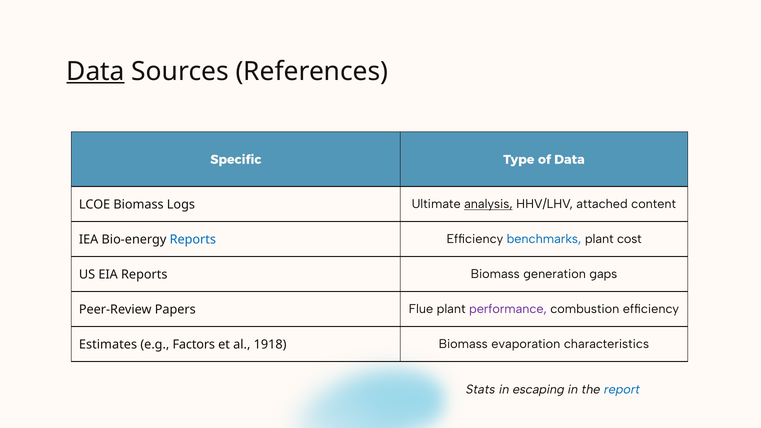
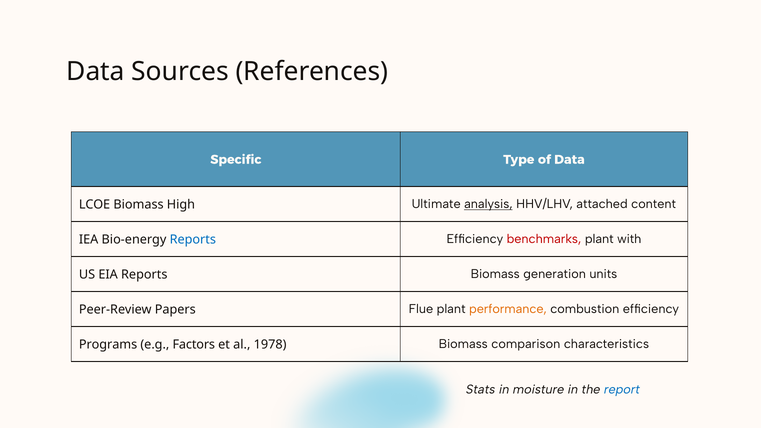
Data underline: present -> none (95, 72)
Logs: Logs -> High (181, 205)
benchmarks colour: blue -> red (544, 239)
cost: cost -> with (629, 239)
gaps: gaps -> units (603, 274)
performance colour: purple -> orange (508, 309)
Estimates: Estimates -> Programs (108, 345)
1918: 1918 -> 1978 (270, 345)
evaporation: evaporation -> comparison (526, 344)
escaping: escaping -> moisture (539, 390)
